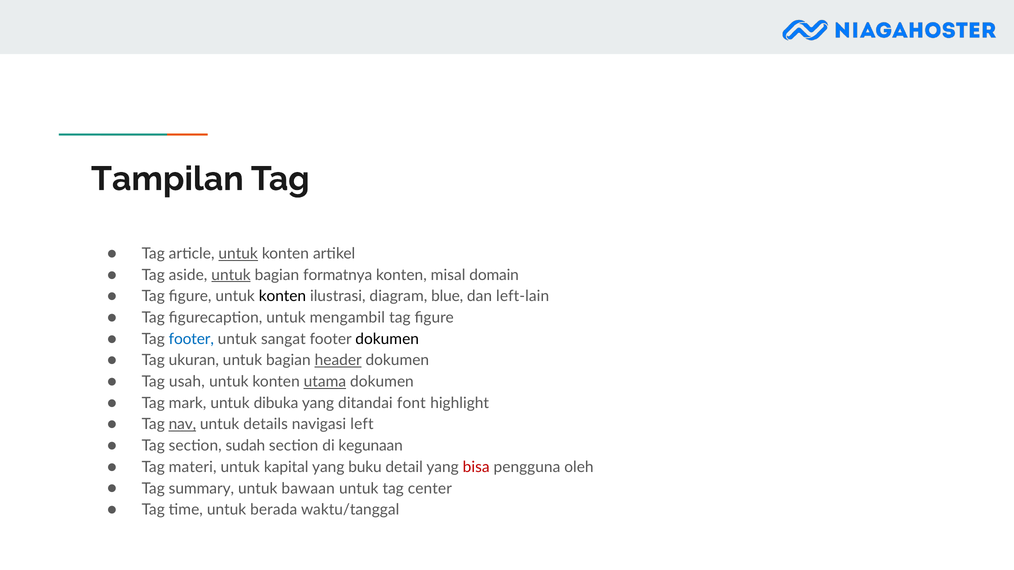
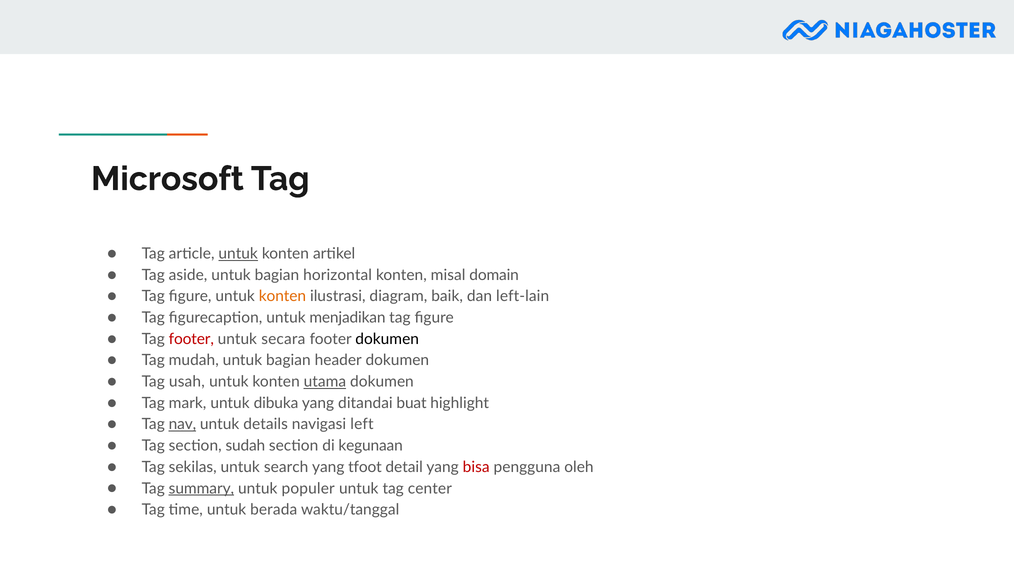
Tampilan: Tampilan -> Microsoft (167, 179)
untuk underline: present -> none (231, 275)
formatnya: formatnya -> horizontal (338, 275)
konten colour: black -> orange (282, 297)
blue: blue -> baik (447, 297)
mengambil: mengambil -> menjadikan (347, 318)
footer colour: blue -> red (191, 339)
sangat: sangat -> secara (283, 339)
ukuran: ukuran -> mudah (194, 361)
header underline: present -> none (338, 361)
font: font -> buat (412, 403)
materi: materi -> sekilas (193, 467)
kapital: kapital -> search (286, 467)
buku: buku -> tfoot (365, 467)
summary underline: none -> present (201, 489)
bawaan: bawaan -> populer (308, 489)
